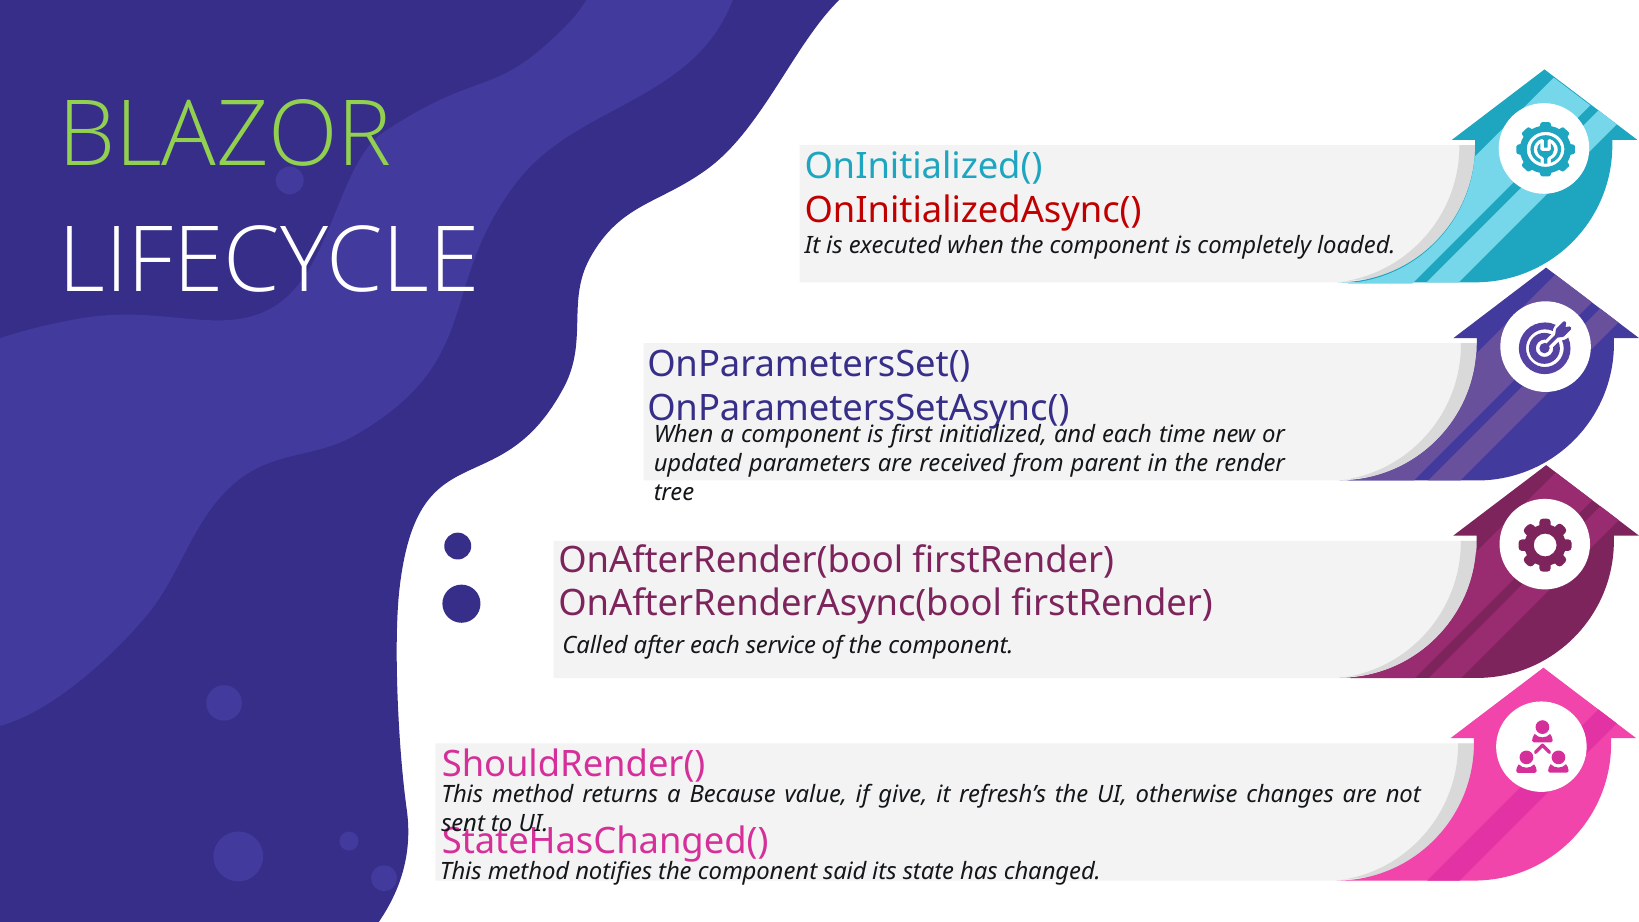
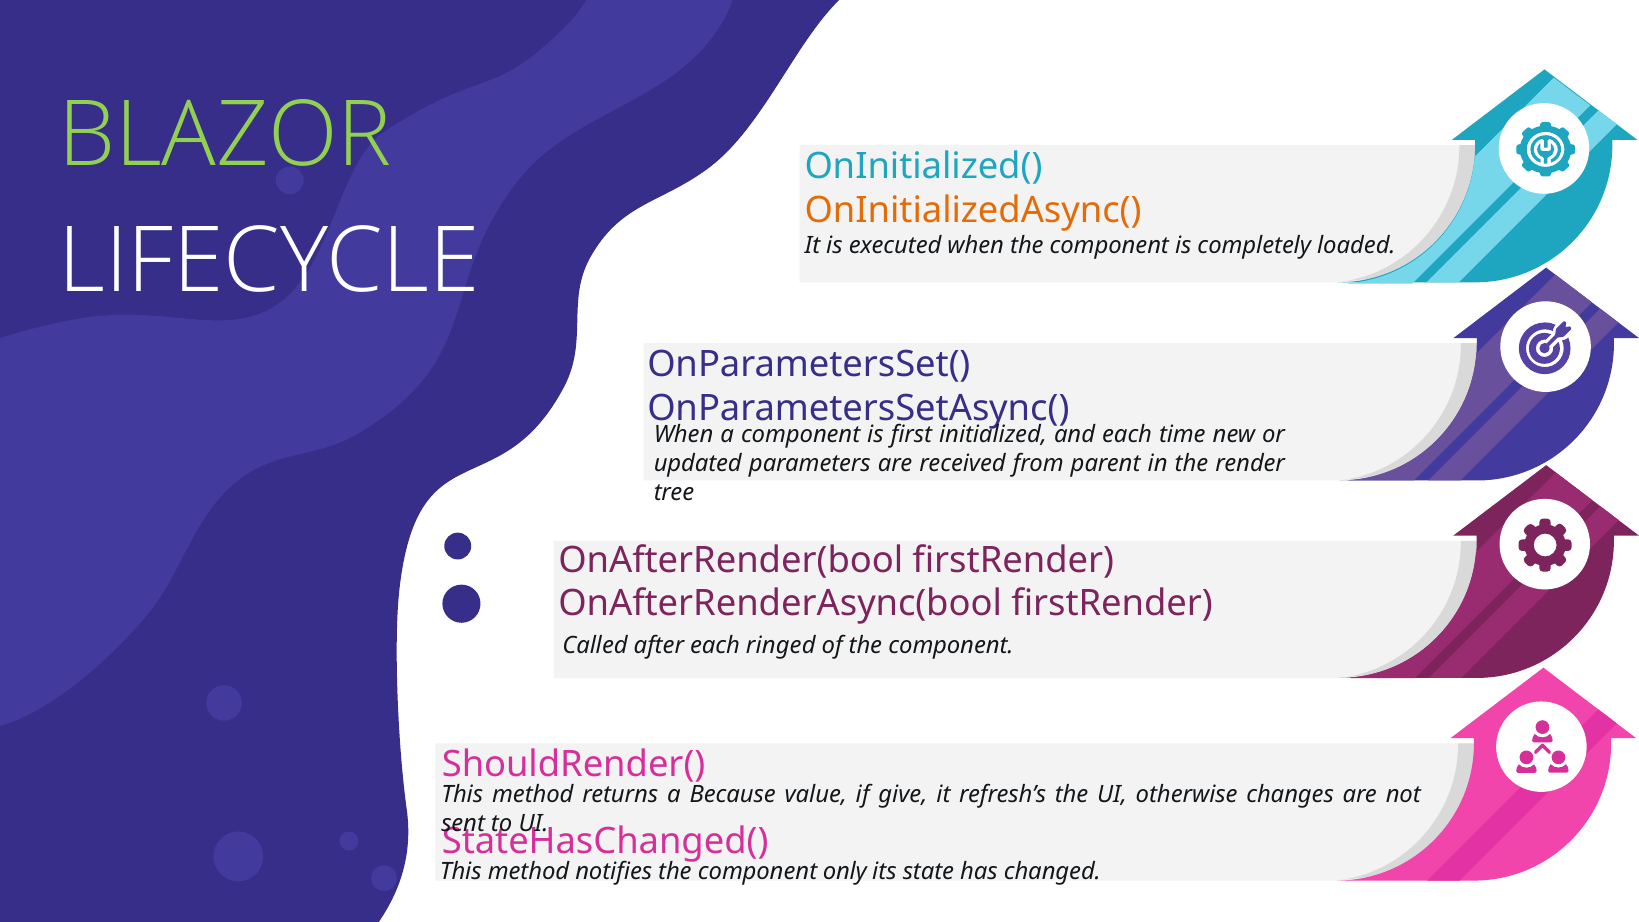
OnInitializedAsync( colour: red -> orange (973, 210)
service: service -> ringed (781, 645)
said: said -> only (845, 872)
